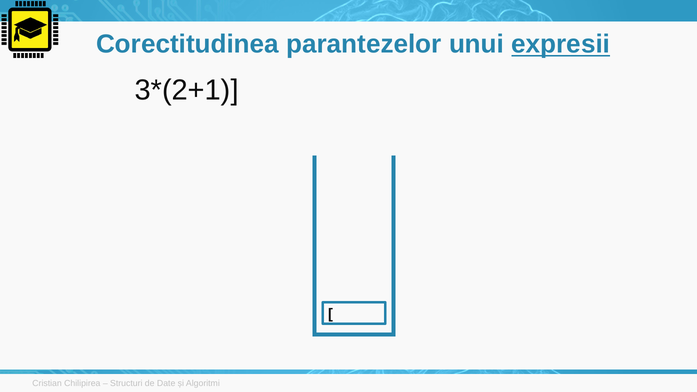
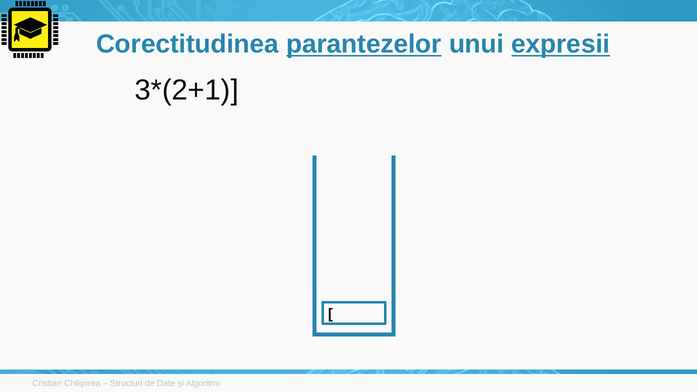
parantezelor underline: none -> present (364, 44)
